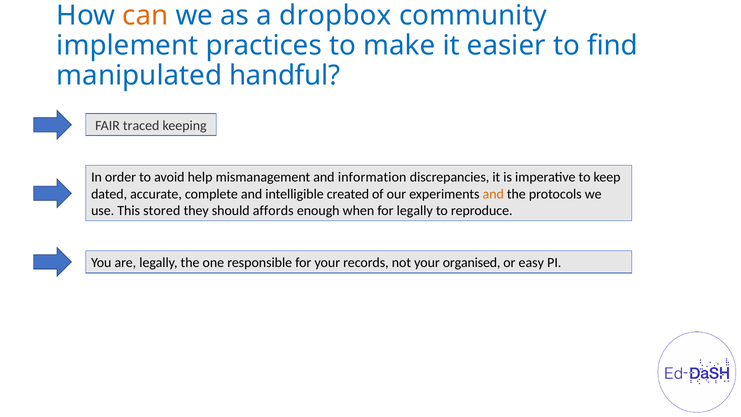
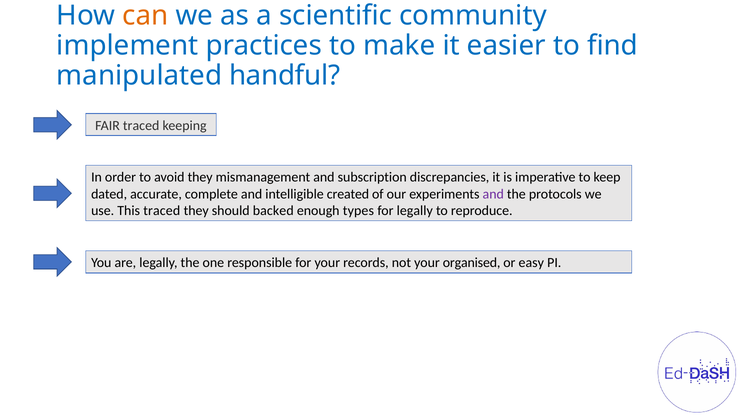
dropbox: dropbox -> scientific (336, 16)
avoid help: help -> they (200, 177)
information: information -> subscription (372, 177)
and colour: orange -> purple (493, 194)
This stored: stored -> traced (162, 211)
affords: affords -> backed (273, 211)
when: when -> types (358, 211)
